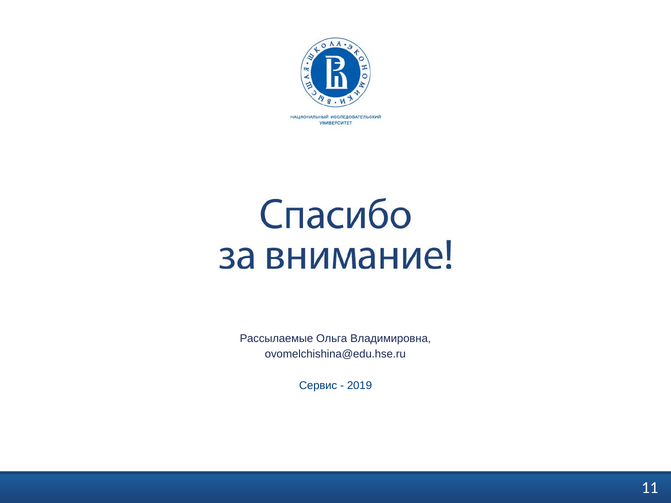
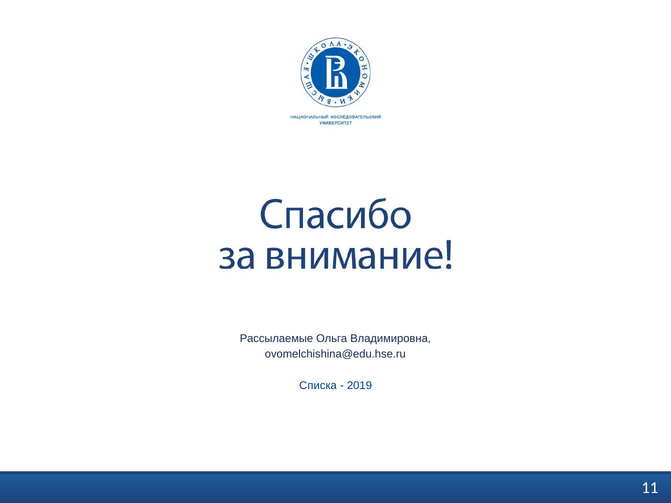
Сервис: Сервис -> Списка (318, 386)
